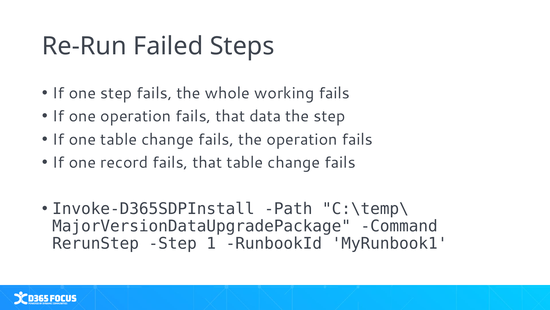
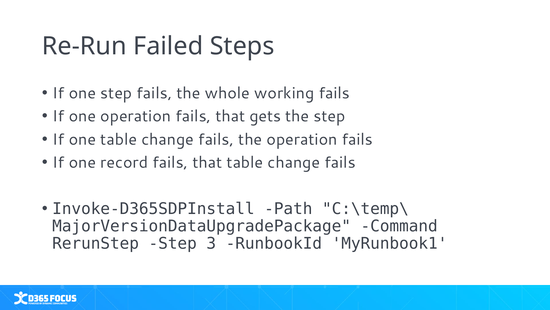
data: data -> gets (265, 116)
1: 1 -> 3 (211, 243)
